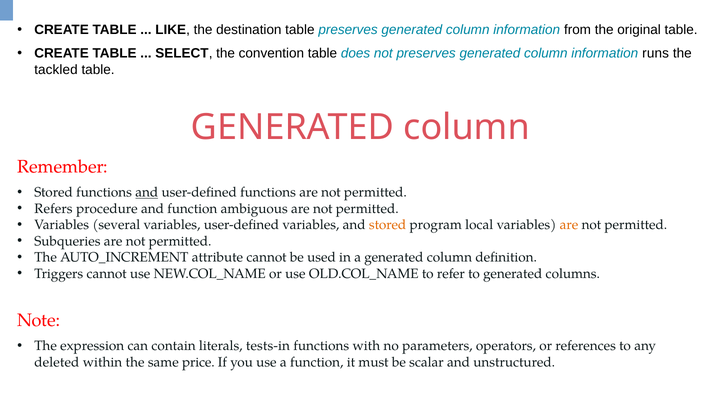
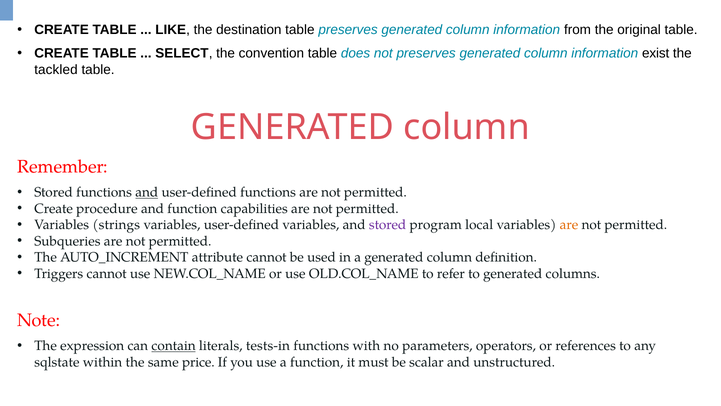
runs: runs -> exist (656, 53)
Refers: Refers -> Create (54, 208)
ambiguous: ambiguous -> capabilities (254, 208)
several: several -> strings (116, 225)
stored colour: orange -> purple (388, 225)
contain underline: none -> present (174, 346)
deleted: deleted -> sqlstate (57, 362)
